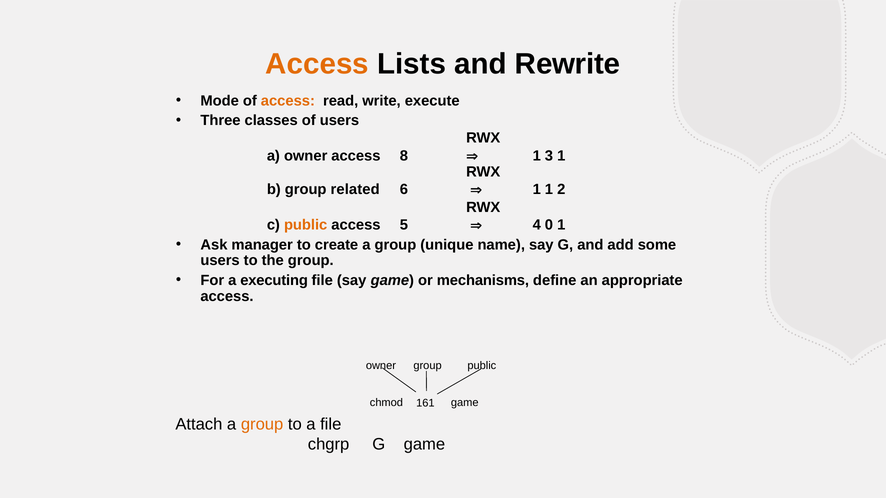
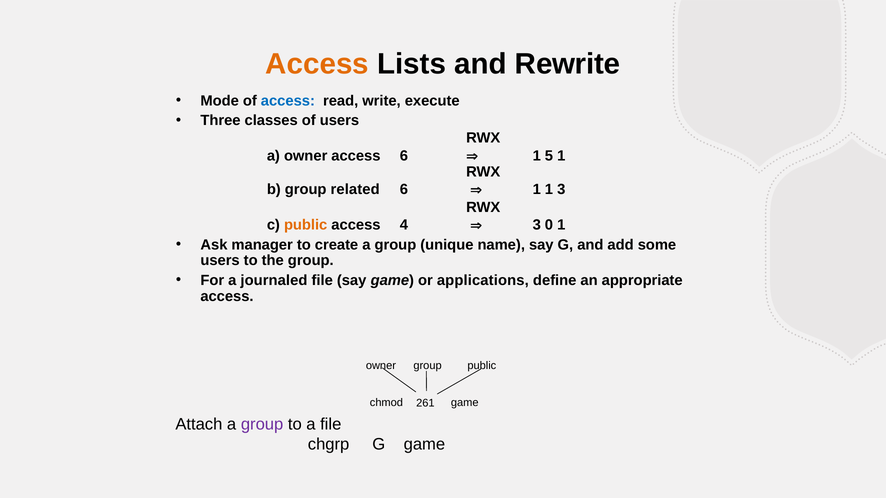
access colour: orange -> blue (288, 101)
access 8: 8 -> 6 (404, 156)
3: 3 -> 5 (549, 156)
1 2: 2 -> 3 (561, 190)
5: 5 -> 4 (404, 225)
4: 4 -> 3 (537, 225)
executing: executing -> journaled (274, 280)
mechanisms: mechanisms -> applications (483, 280)
161: 161 -> 261 (425, 403)
group colour: orange -> purple (262, 425)
